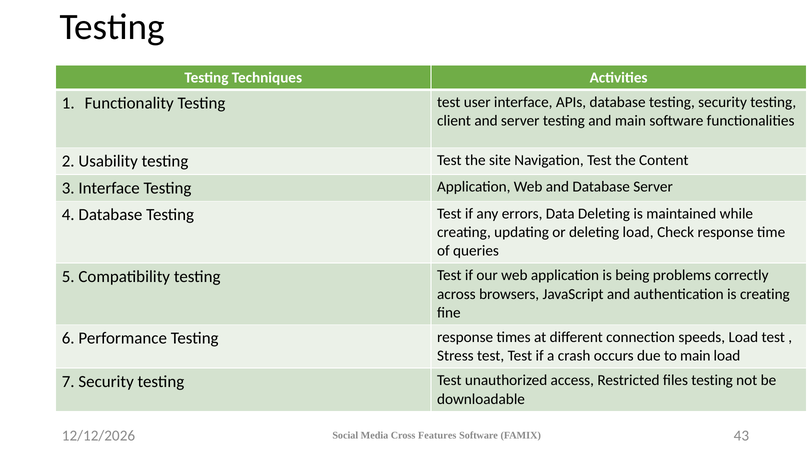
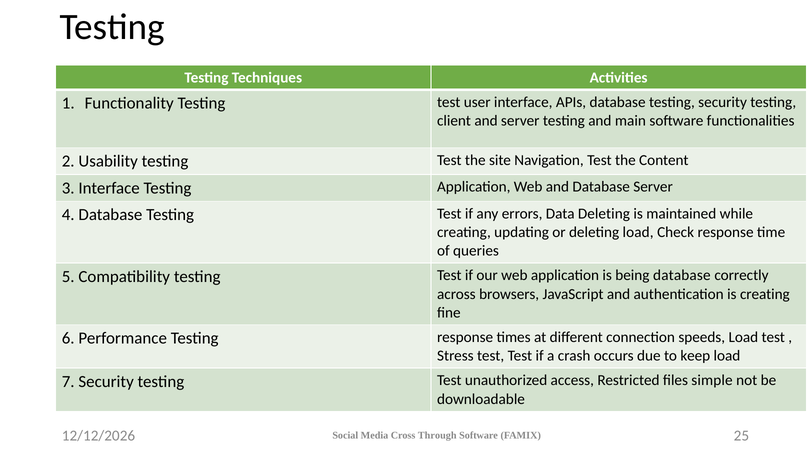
being problems: problems -> database (682, 276)
to main: main -> keep (695, 356)
files testing: testing -> simple (712, 381)
43: 43 -> 25 (741, 436)
Features: Features -> Through (437, 436)
